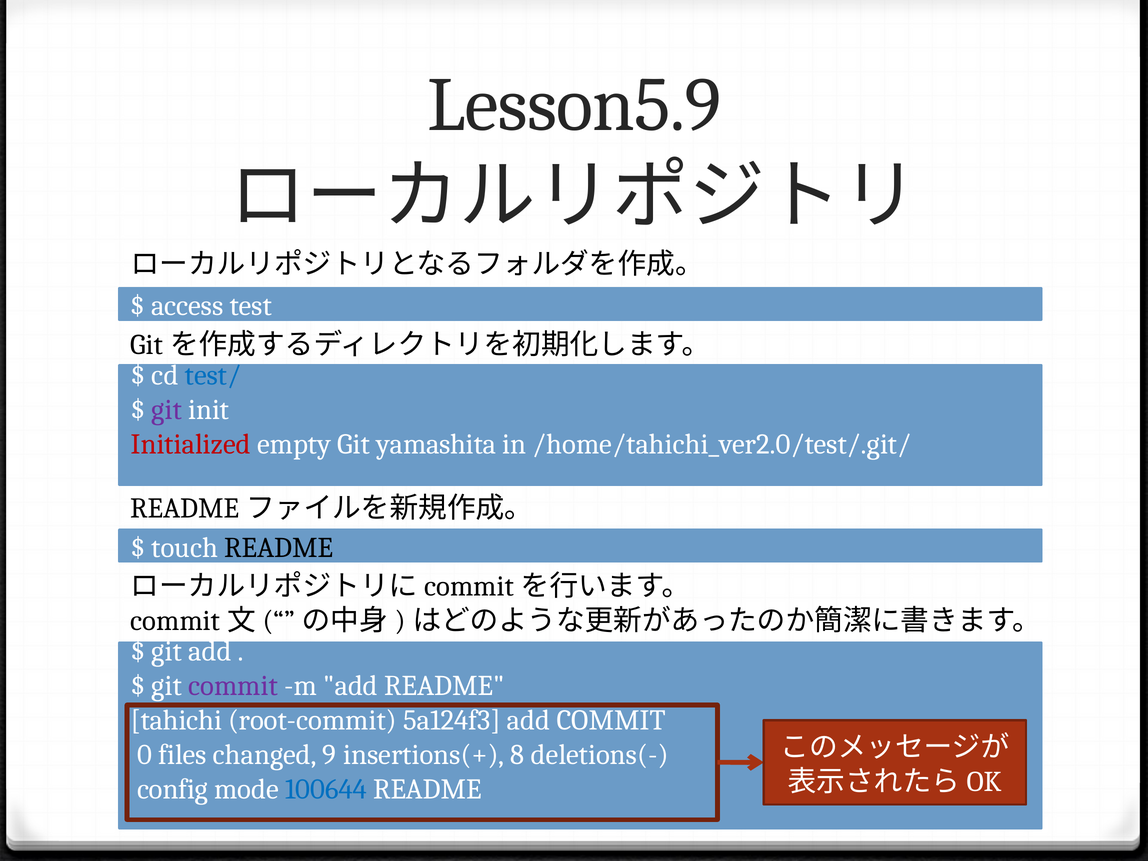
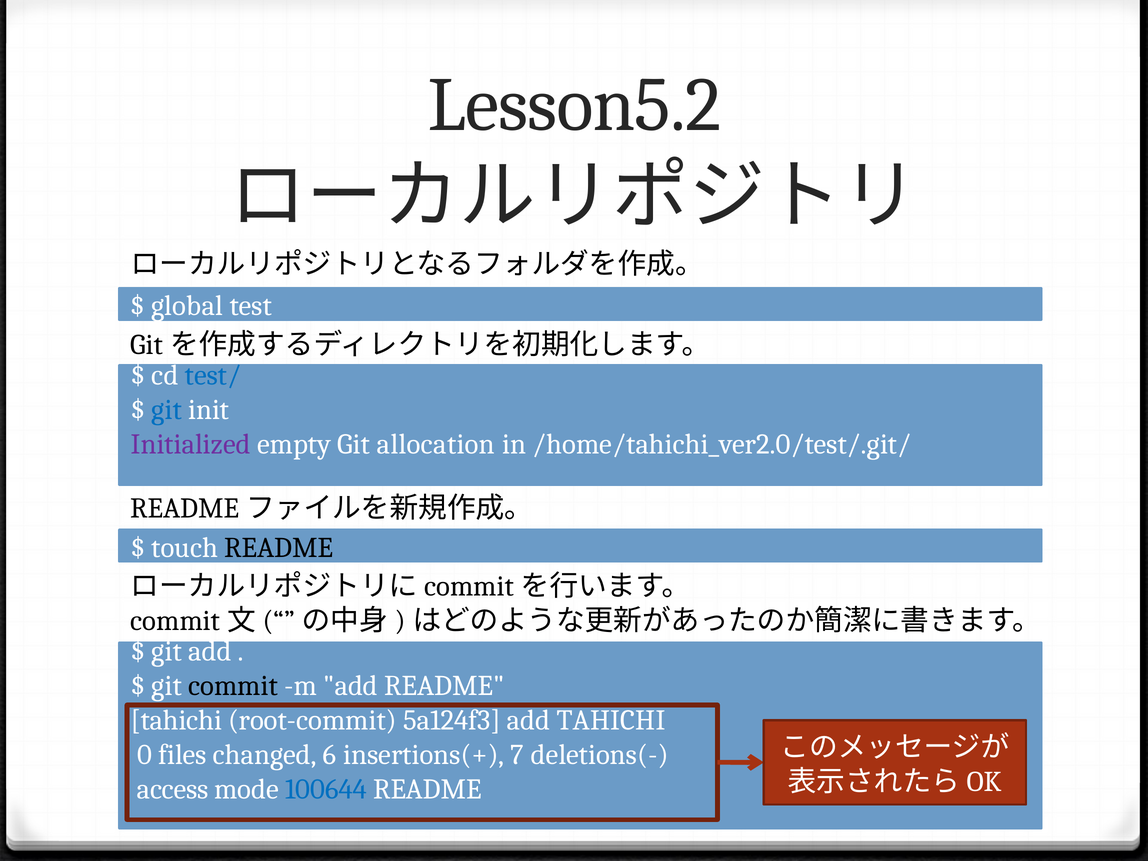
Lesson5.9: Lesson5.9 -> Lesson5.2 (574, 105)
access: access -> global (187, 306)
git colour: purple -> blue (167, 410)
Initialized colour: red -> purple (191, 444)
yamashita: yamashita -> allocation (436, 444)
commit colour: purple -> black (233, 686)
add COMMIT: COMMIT -> TAHICHI (611, 720)
9: 9 -> 6 (329, 755)
8: 8 -> 7 (517, 755)
config: config -> access (173, 789)
